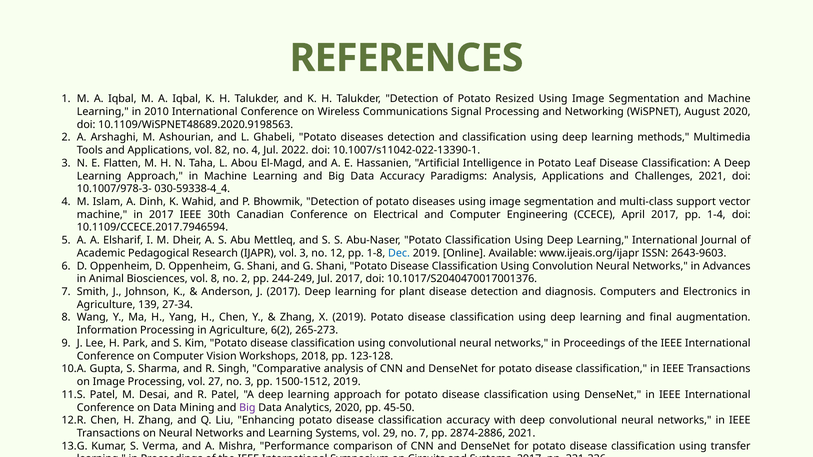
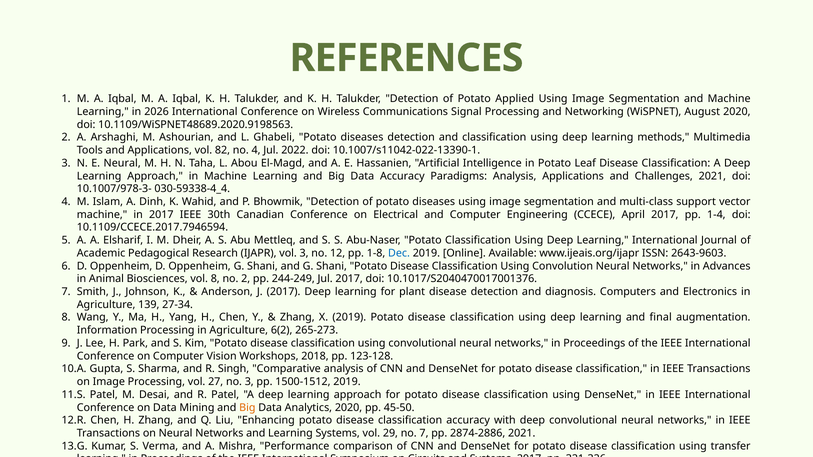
Resized: Resized -> Applied (515, 99)
2010: 2010 -> 2026 (157, 112)
E Flatten: Flatten -> Neural (122, 163)
Big colour: purple -> orange (247, 408)
